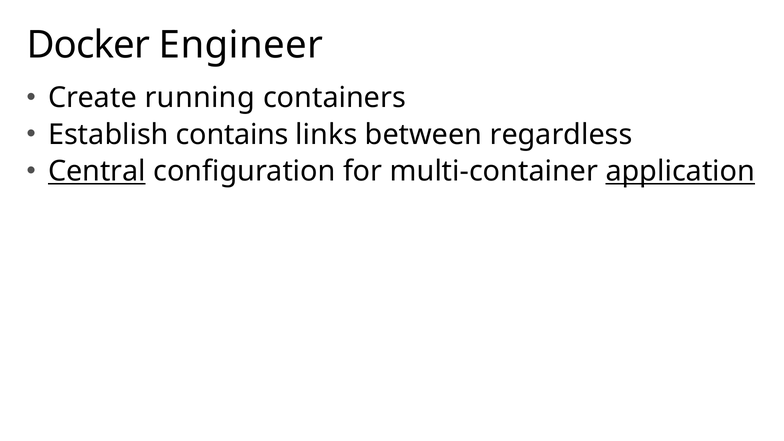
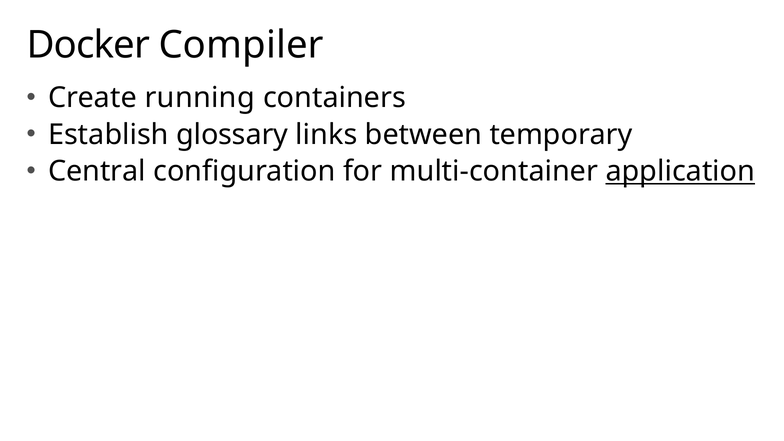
Engineer: Engineer -> Compiler (241, 45)
contains: contains -> glossary (232, 135)
regardless: regardless -> temporary (561, 135)
Central underline: present -> none (97, 171)
